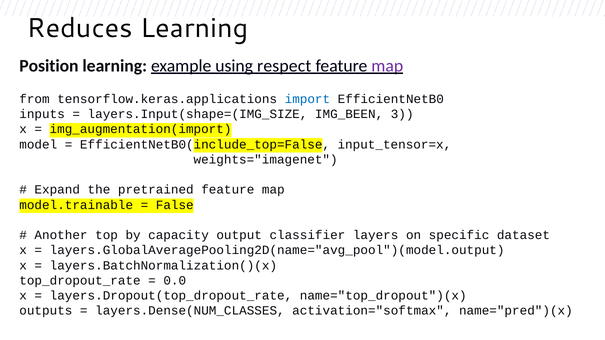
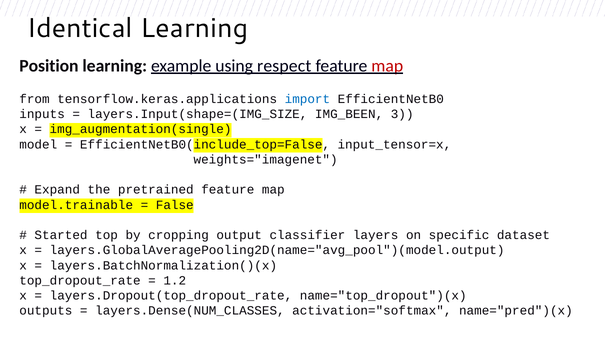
Reduces: Reduces -> Identical (80, 28)
map colour: purple -> red (387, 66)
img_augmentation(import: img_augmentation(import -> img_augmentation(single (141, 129)
Another: Another -> Started (61, 235)
capacity: capacity -> cropping (179, 235)
0.0: 0.0 -> 1.2 (175, 281)
